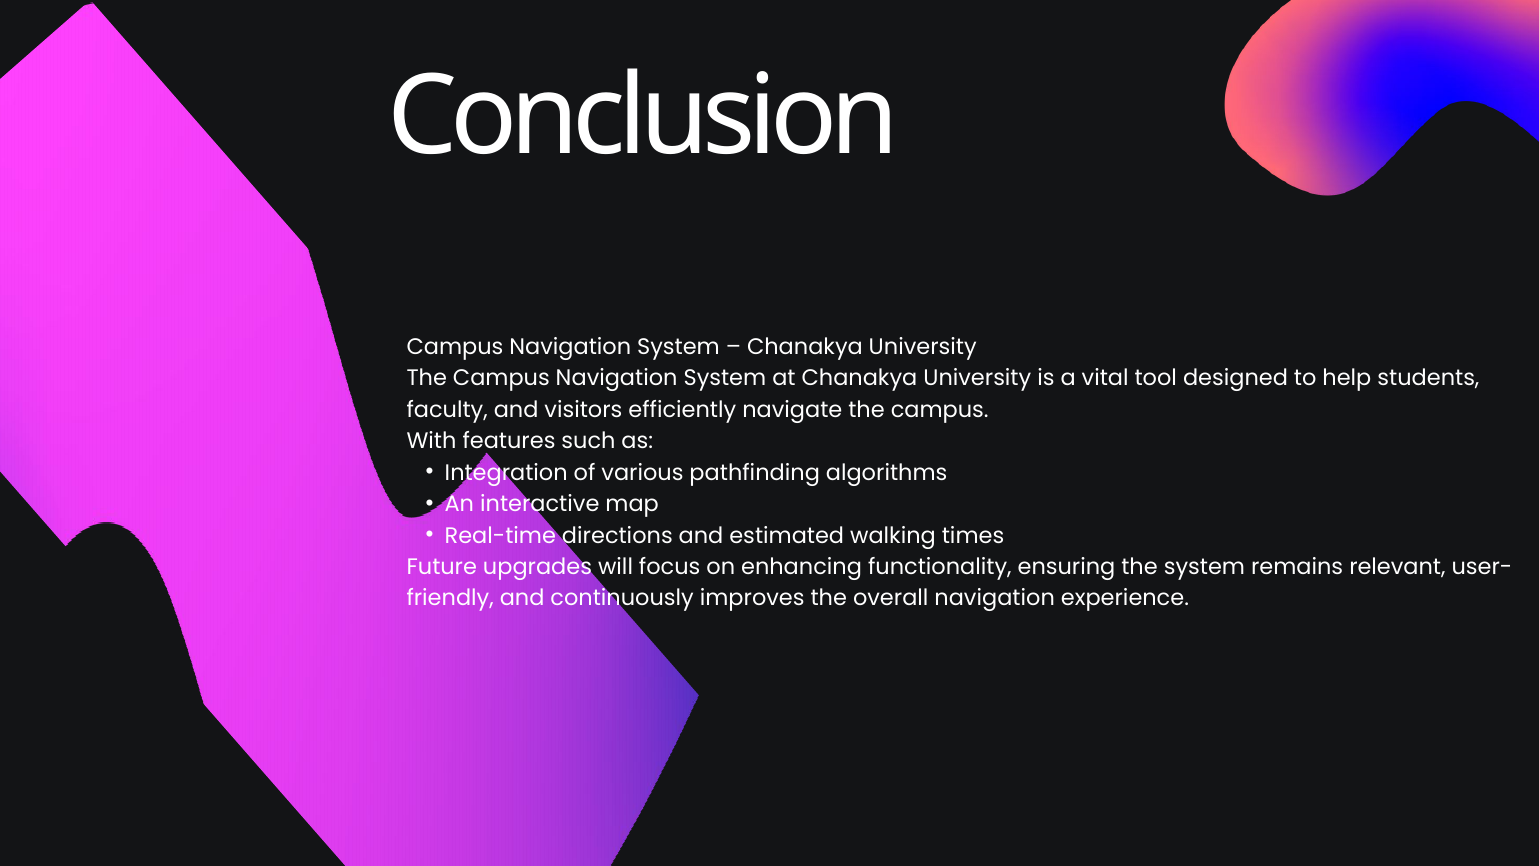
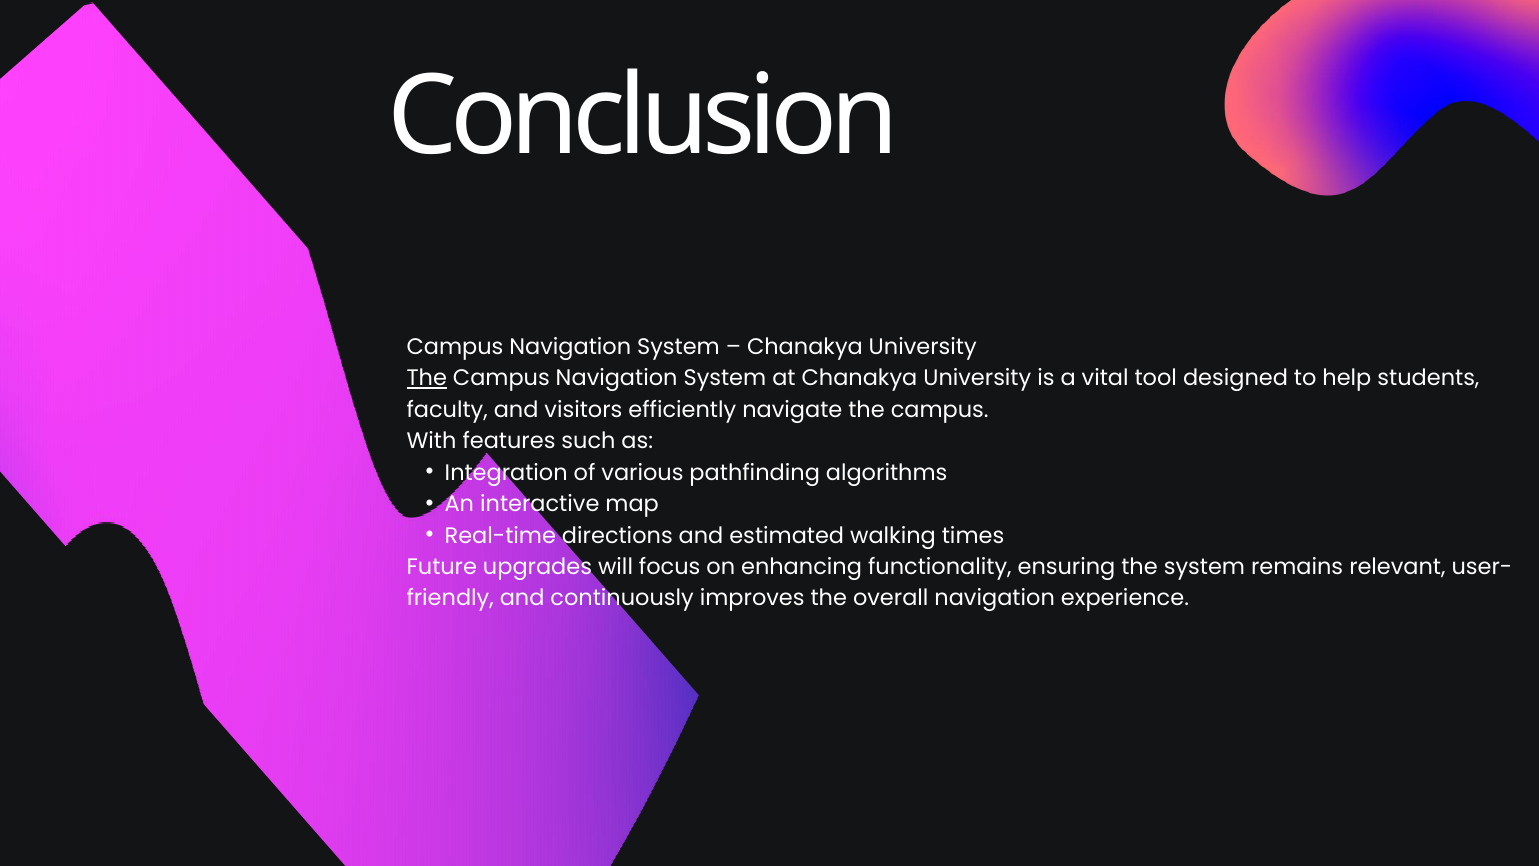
The underline: none -> present (427, 378)
